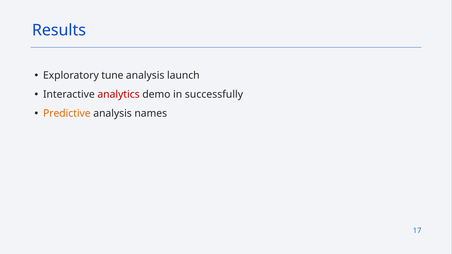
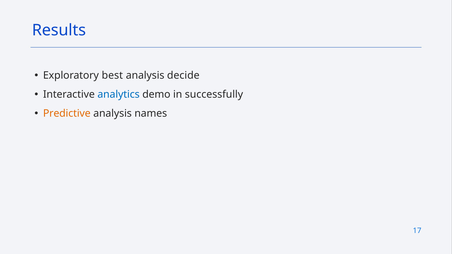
tune: tune -> best (112, 76)
launch: launch -> decide (183, 76)
analytics colour: red -> blue (119, 95)
